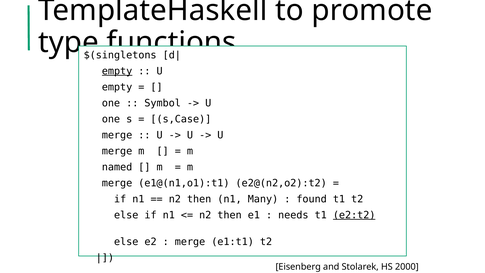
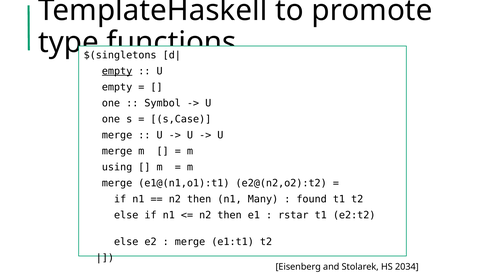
named: named -> using (117, 167)
needs: needs -> rstar (293, 215)
e2:t2 underline: present -> none (354, 215)
2000: 2000 -> 2034 (407, 267)
